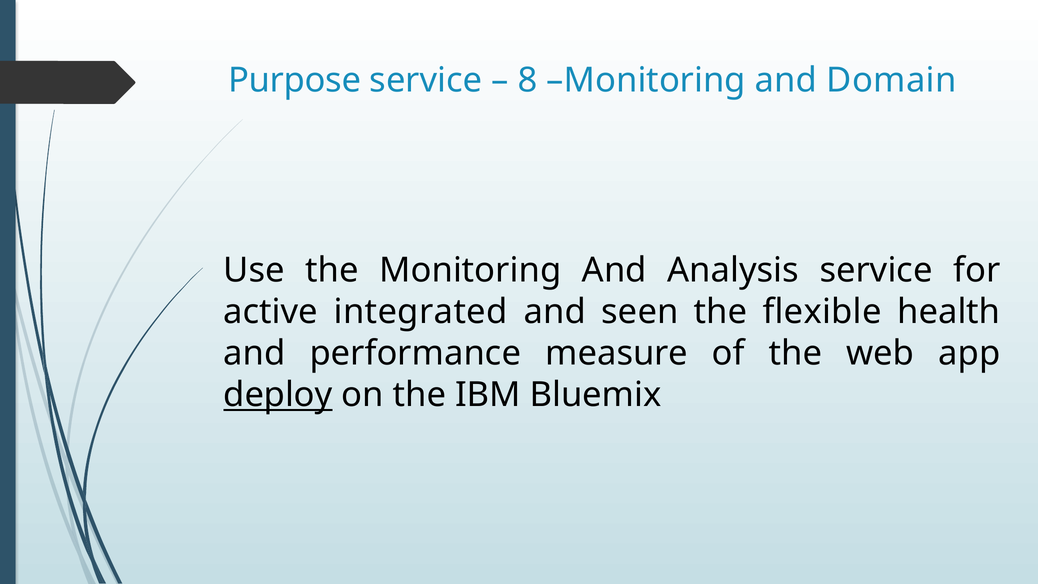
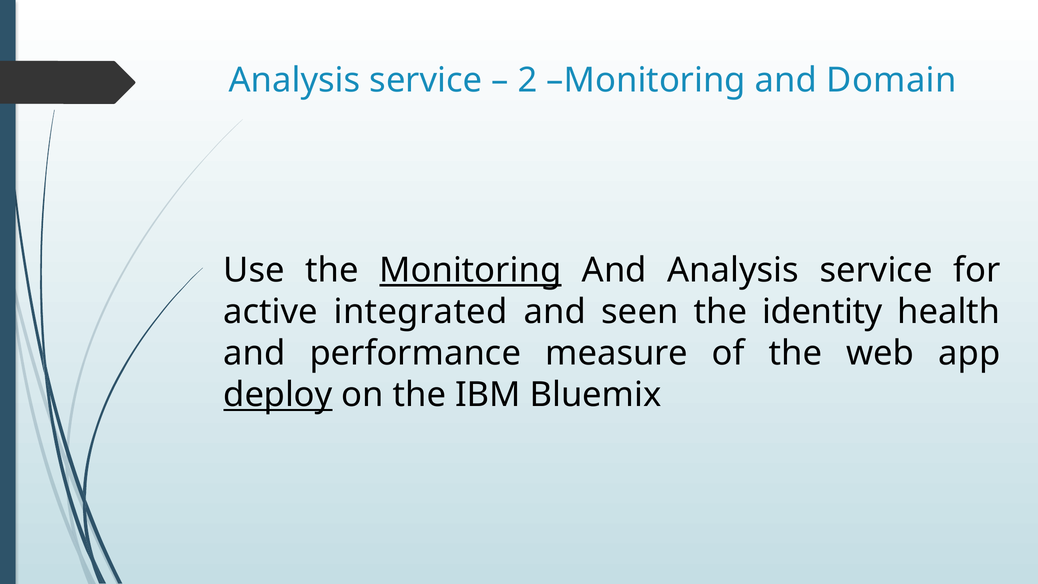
Purpose: Purpose -> Analysis (294, 80)
8: 8 -> 2 (528, 80)
Monitoring underline: none -> present (470, 270)
flexible: flexible -> identity (822, 312)
